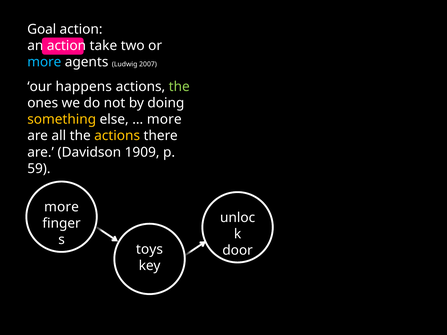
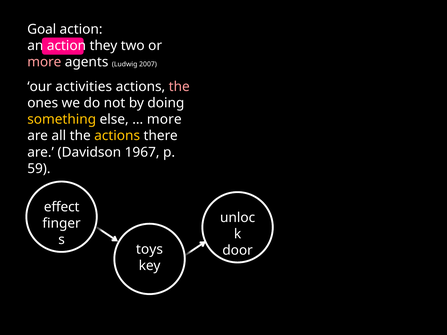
take: take -> they (103, 46)
more colour: light blue -> pink (44, 62)
happens: happens -> activities (84, 87)
the colour: light green -> pink (179, 87)
1909: 1909 -> 1967 (142, 152)
more: more -> effect (62, 207)
